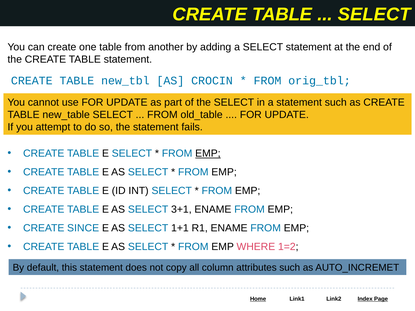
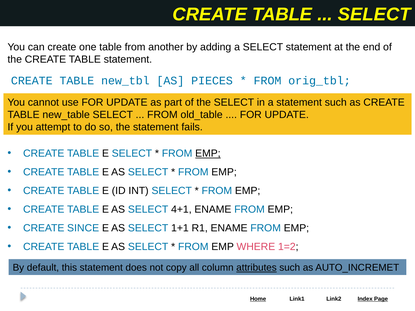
CROCIN: CROCIN -> PIECES (212, 81)
3+1: 3+1 -> 4+1 (181, 210)
attributes underline: none -> present (256, 268)
